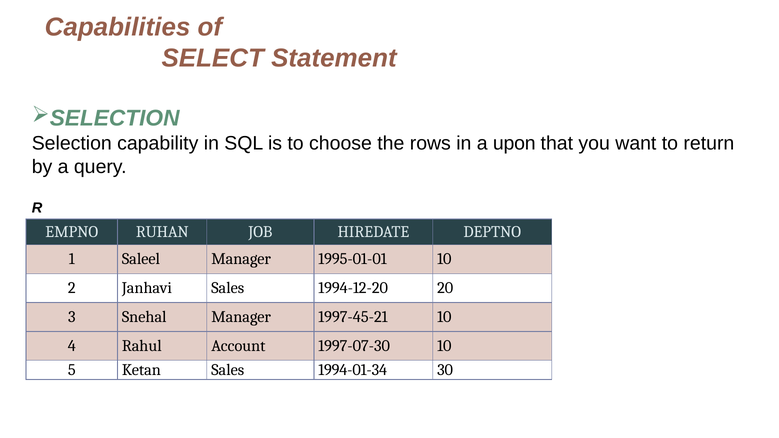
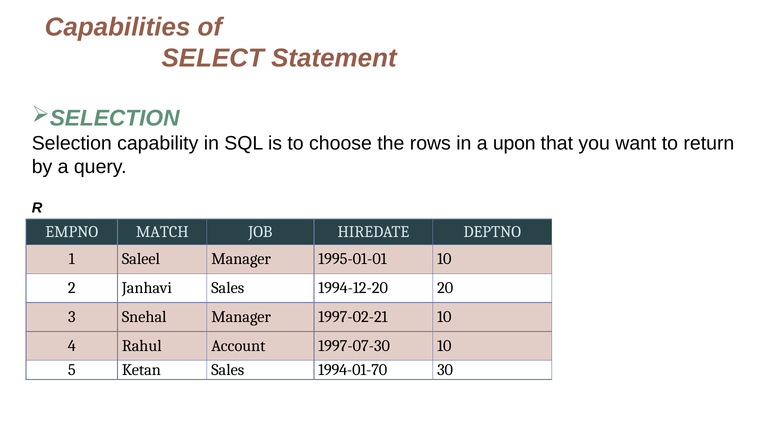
RUHAN: RUHAN -> MATCH (162, 232)
1997-45-21: 1997-45-21 -> 1997-02-21 (353, 317)
1994-01-34: 1994-01-34 -> 1994-01-70 (353, 370)
